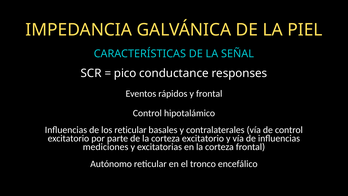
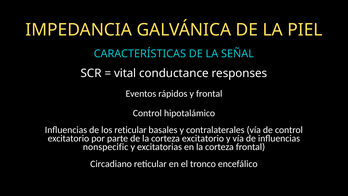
pico: pico -> vital (125, 73)
mediciones: mediciones -> nonspecific (106, 147)
Autónomo: Autónomo -> Circadiano (111, 164)
